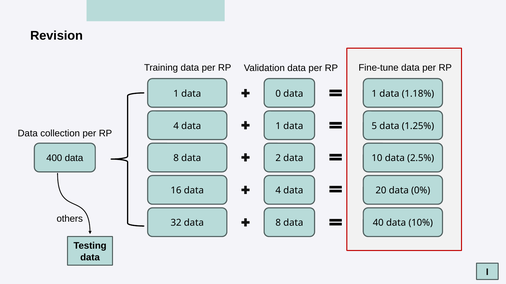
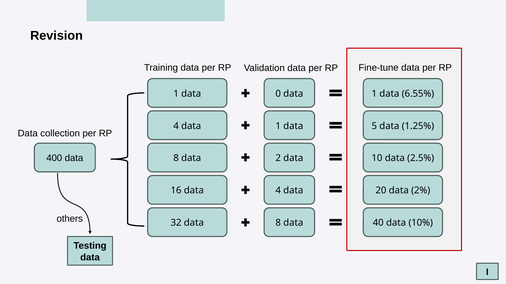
1.18%: 1.18% -> 6.55% (418, 94)
0%: 0% -> 2% (421, 191)
